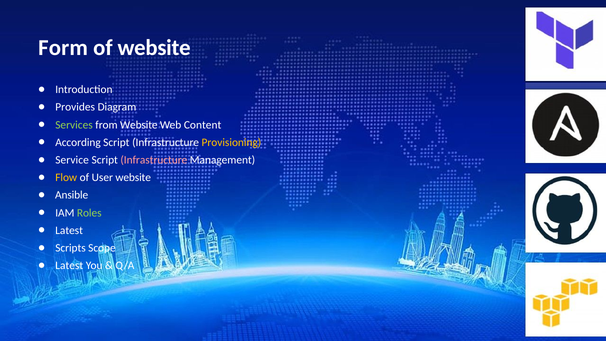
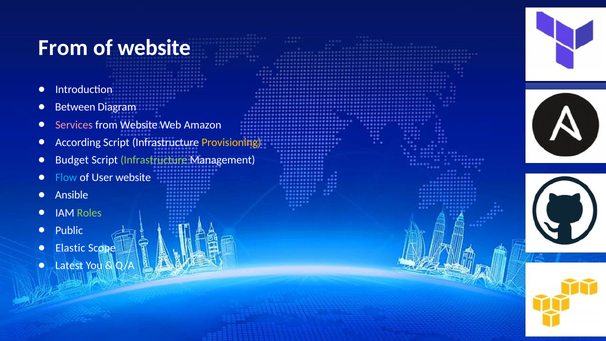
Form: Form -> From (63, 48)
Provides: Provides -> Between (75, 107)
Services colour: light green -> pink (74, 125)
Content: Content -> Amazon (203, 125)
Service: Service -> Budget (72, 160)
Infrastructure colour: pink -> light green (154, 160)
Flow colour: yellow -> light blue (66, 178)
Latest: Latest -> Public (69, 230)
Scripts: Scripts -> Elastic (70, 248)
